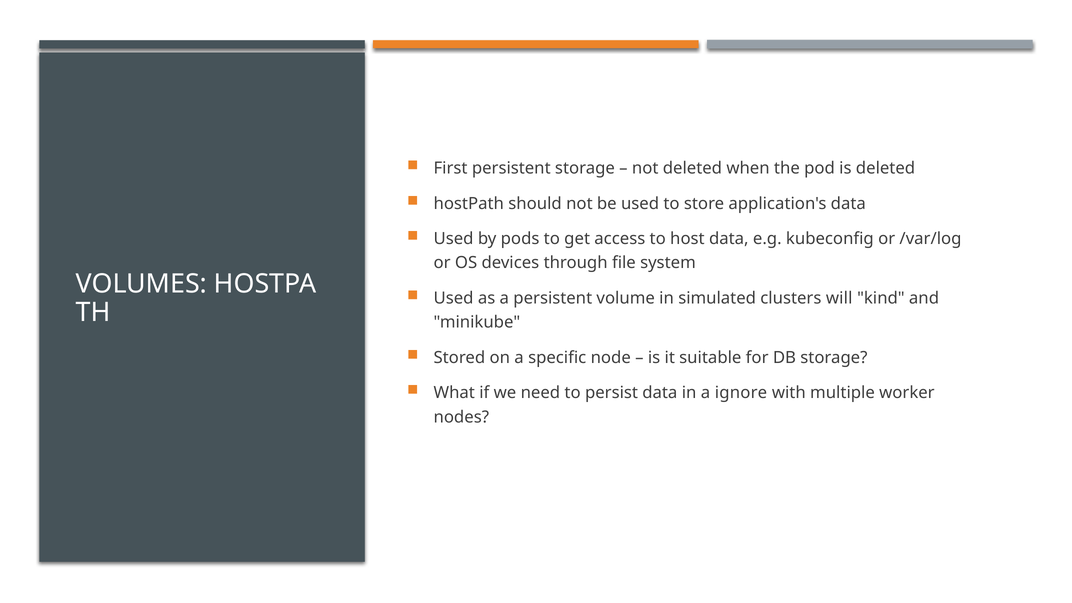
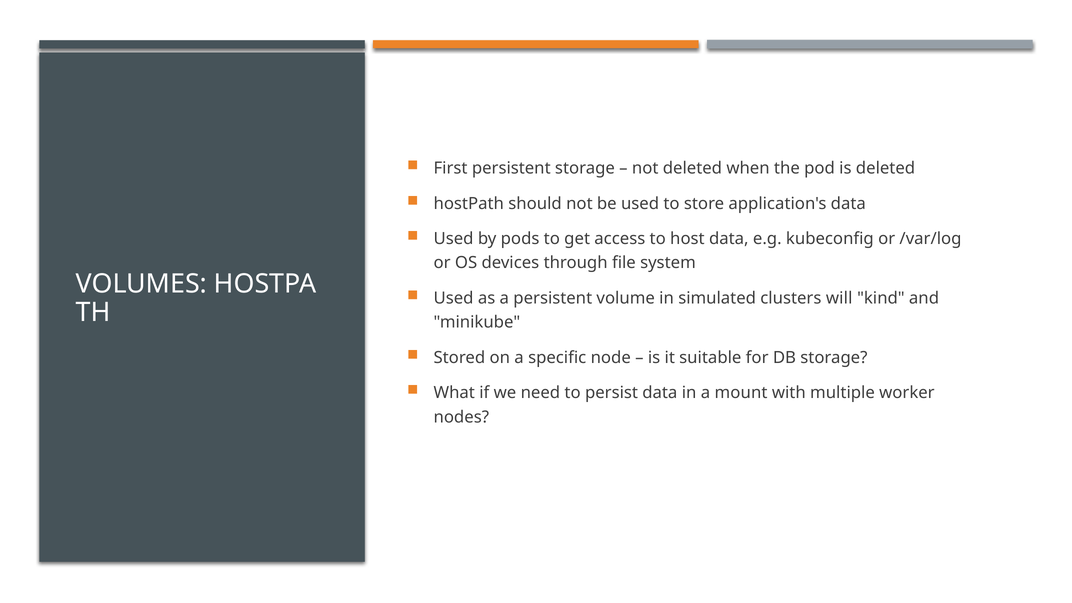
ignore: ignore -> mount (741, 393)
